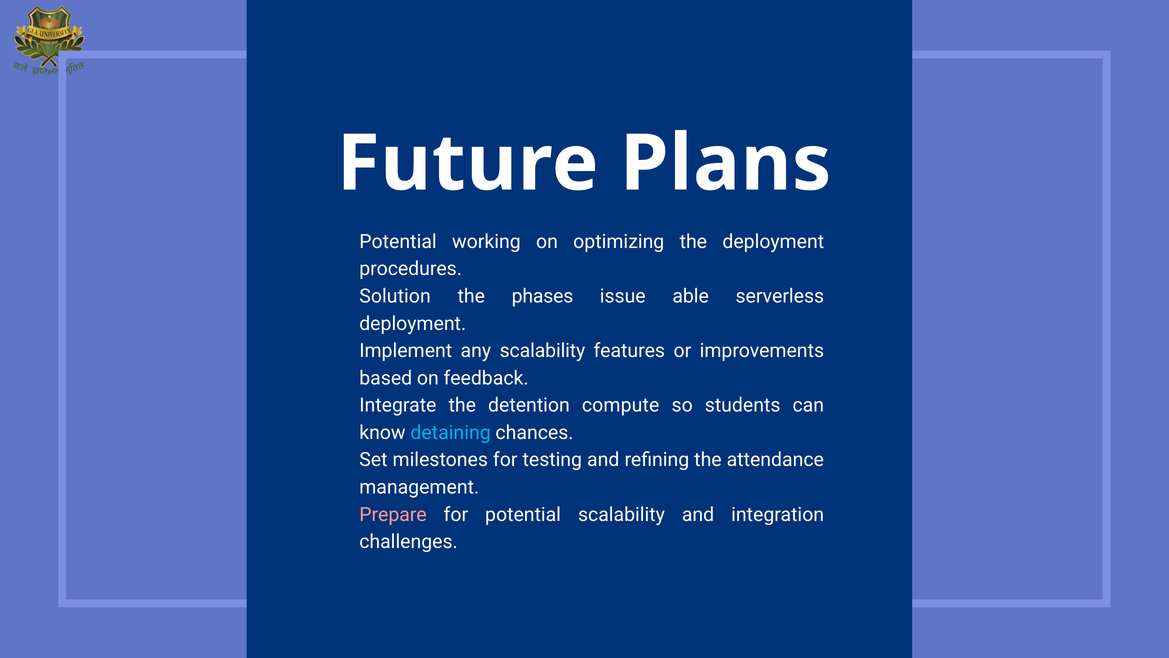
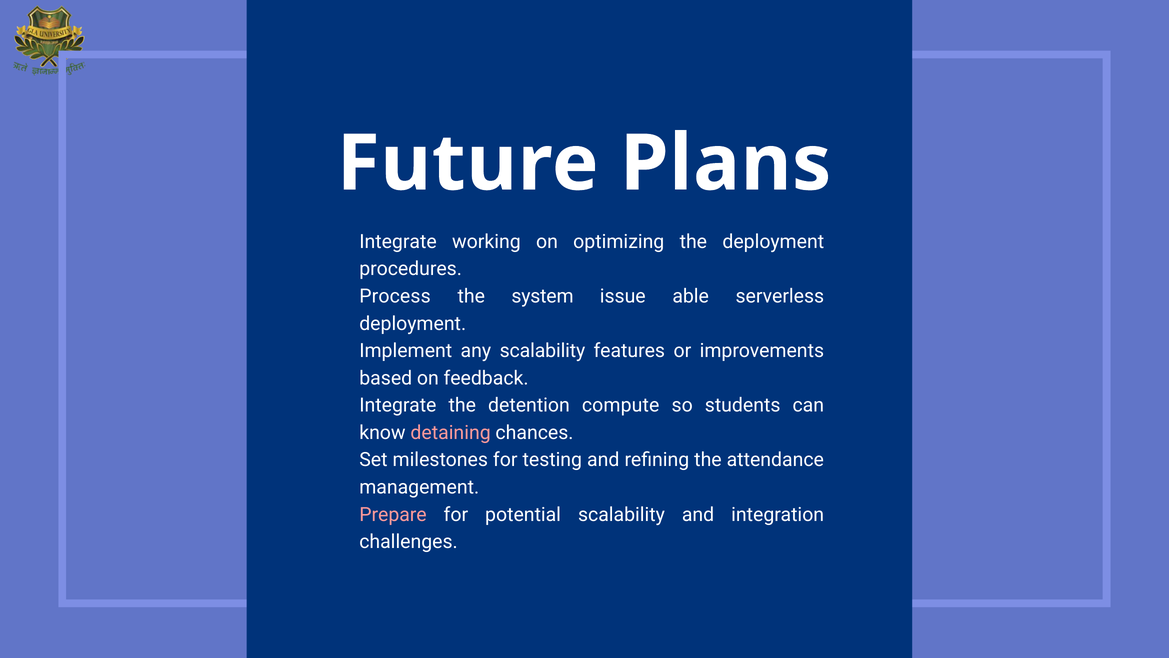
Potential: Potential -> Integrate (398, 242)
Solution: Solution -> Process (395, 296)
phases: phases -> system (543, 296)
detaining colour: light blue -> pink (451, 432)
